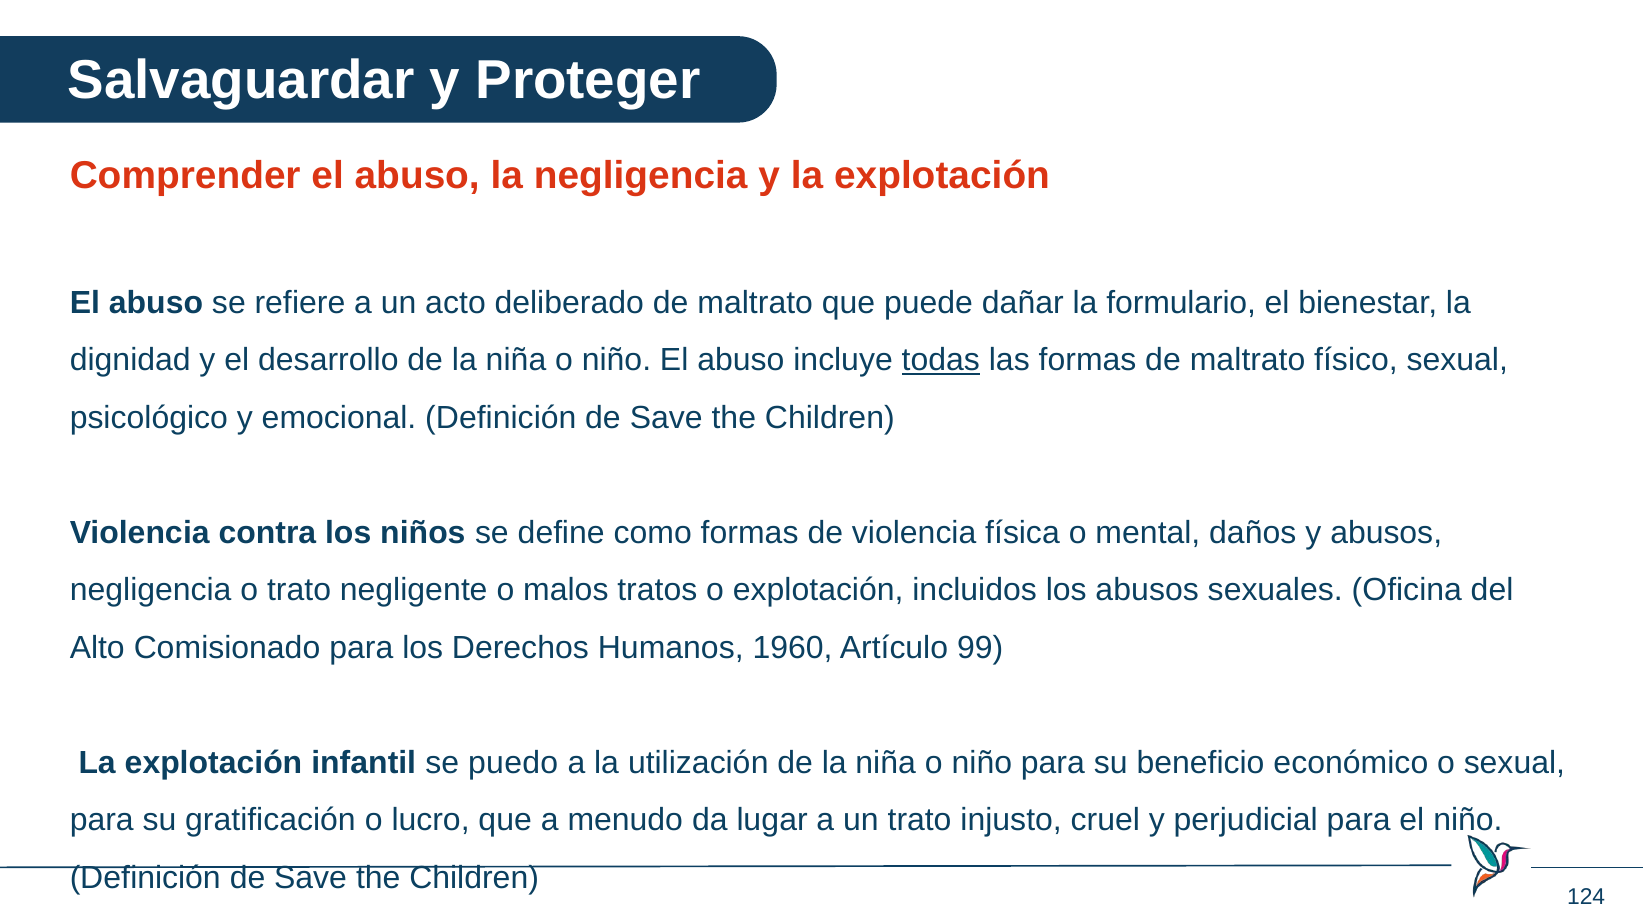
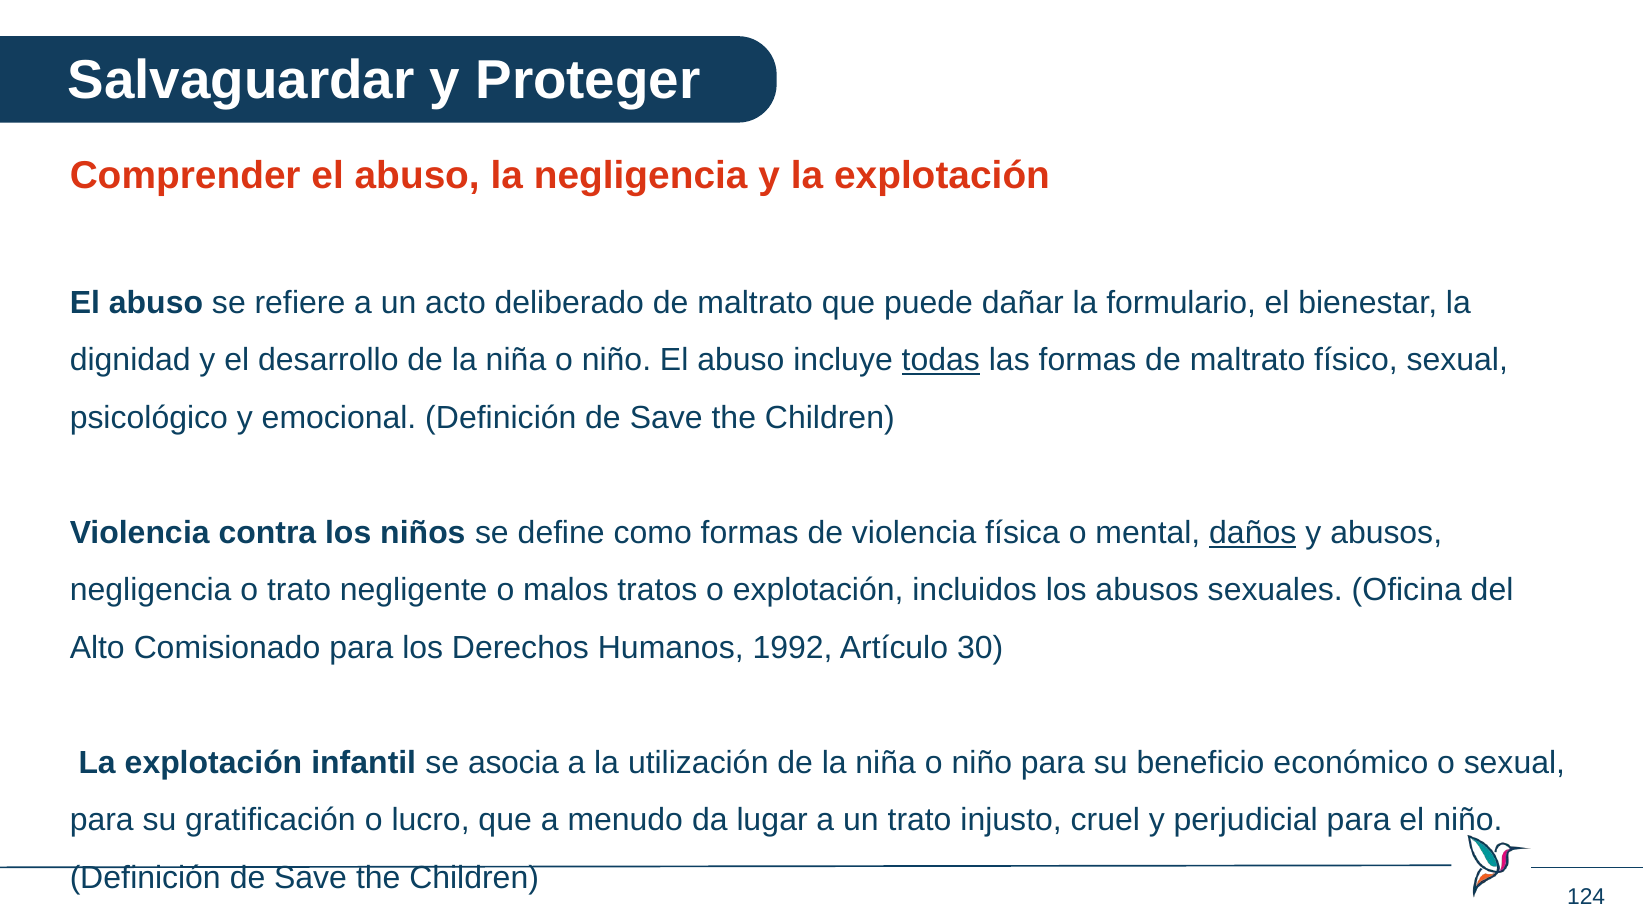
daños underline: none -> present (1253, 533)
1960: 1960 -> 1992 (793, 648)
99: 99 -> 30 (980, 648)
puedo: puedo -> asocia (514, 763)
